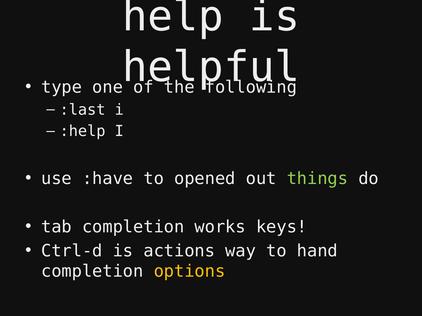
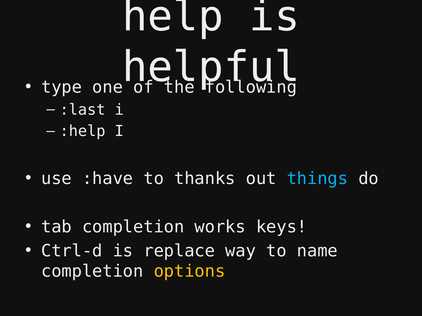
opened: opened -> thanks (205, 179)
things colour: light green -> light blue (317, 179)
actions: actions -> replace (179, 251)
hand: hand -> name (317, 251)
